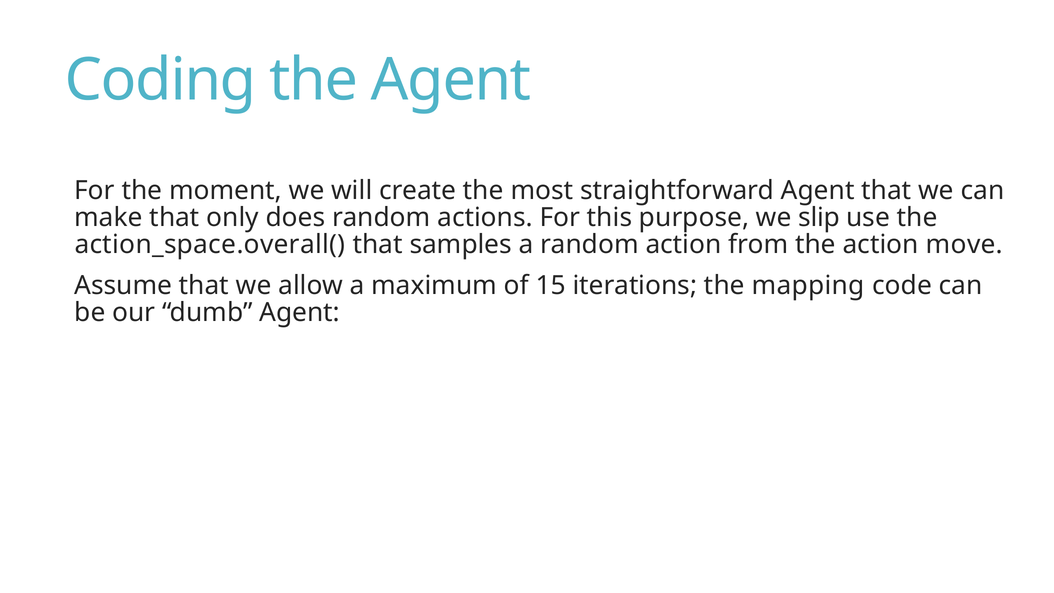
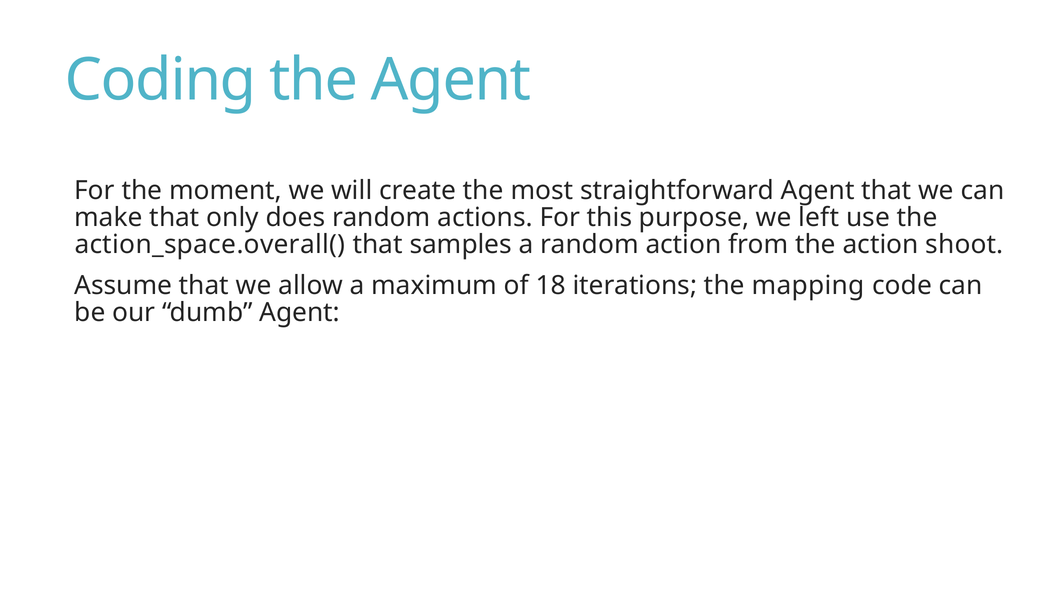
slip: slip -> left (819, 218)
move: move -> shoot (964, 244)
15: 15 -> 18 (551, 286)
